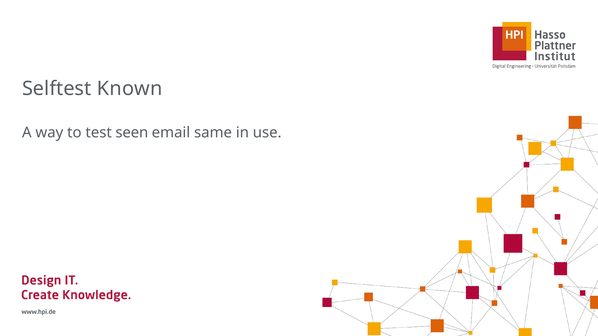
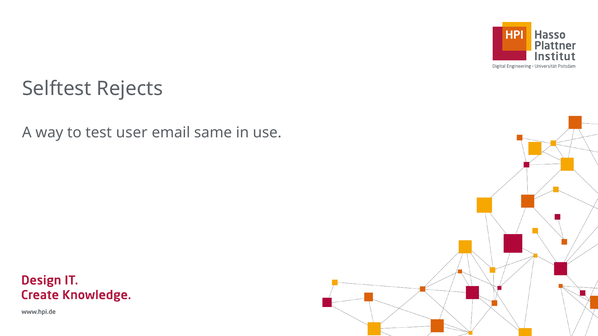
Known: Known -> Rejects (130, 89)
seen: seen -> user (132, 133)
